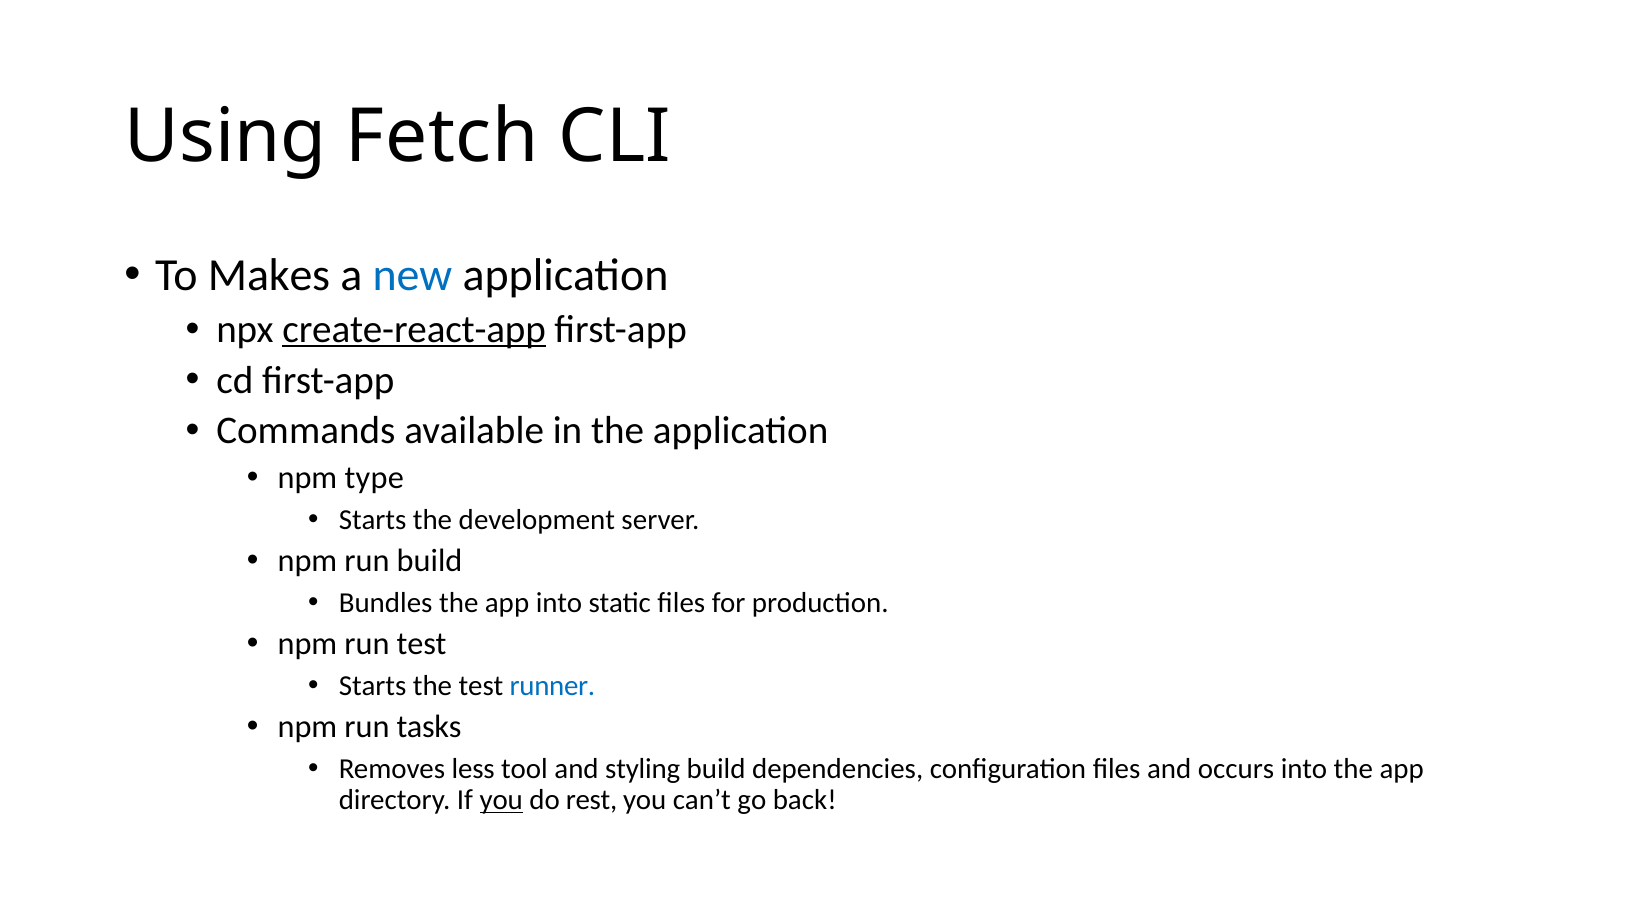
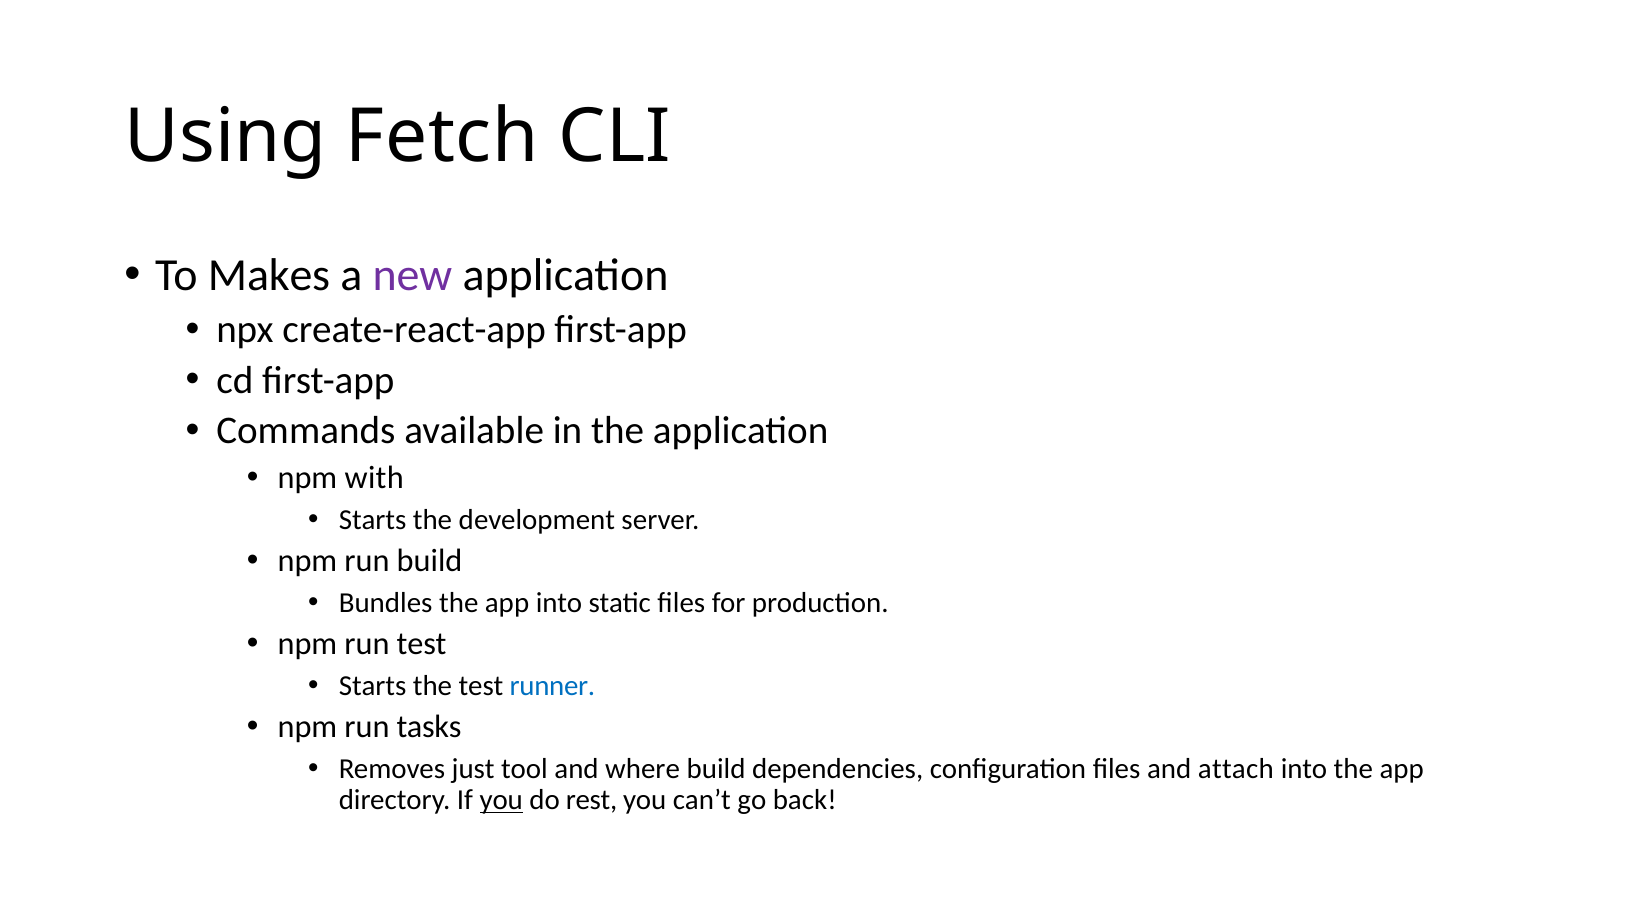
new colour: blue -> purple (412, 275)
create-react-app underline: present -> none (414, 330)
type: type -> with (374, 478)
less: less -> just (473, 769)
styling: styling -> where (643, 769)
occurs: occurs -> attach (1236, 769)
